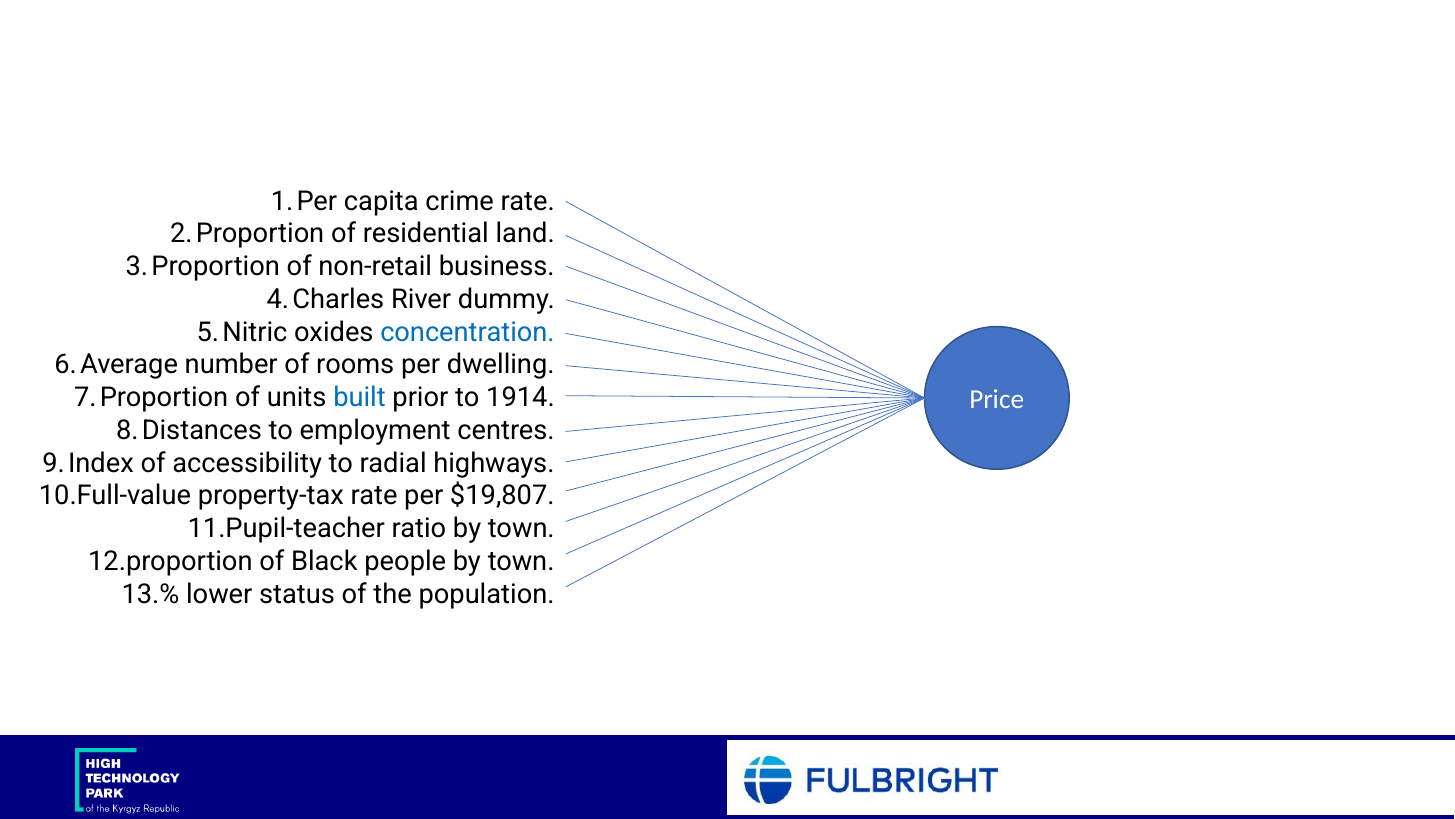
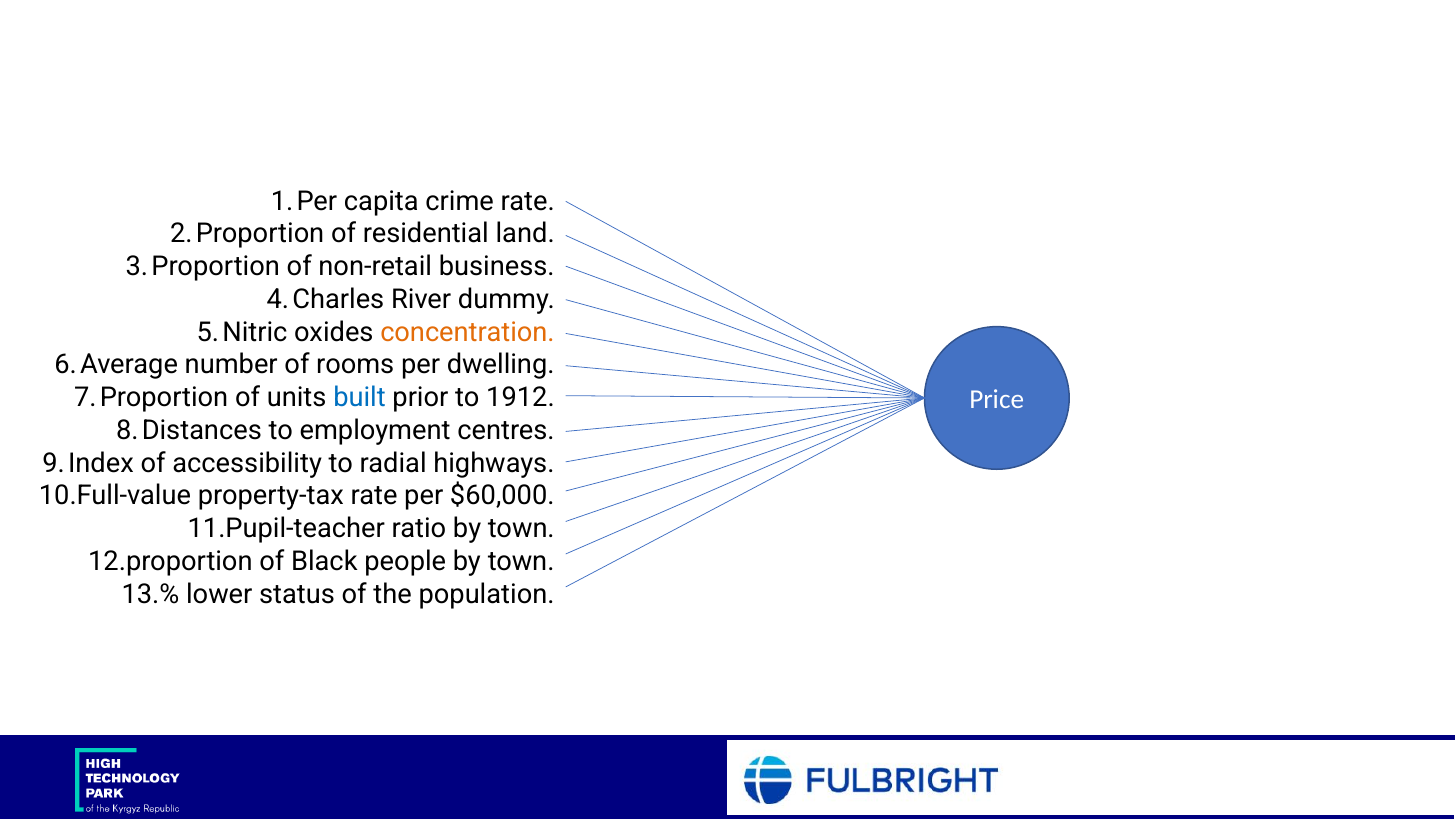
concentration colour: blue -> orange (467, 332)
1914: 1914 -> 1912 (520, 397)
$19,807: $19,807 -> $60,000 (502, 496)
